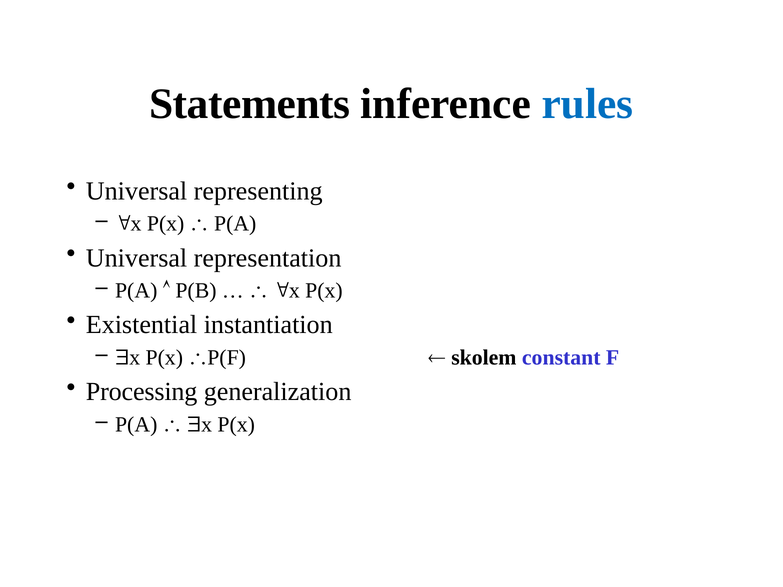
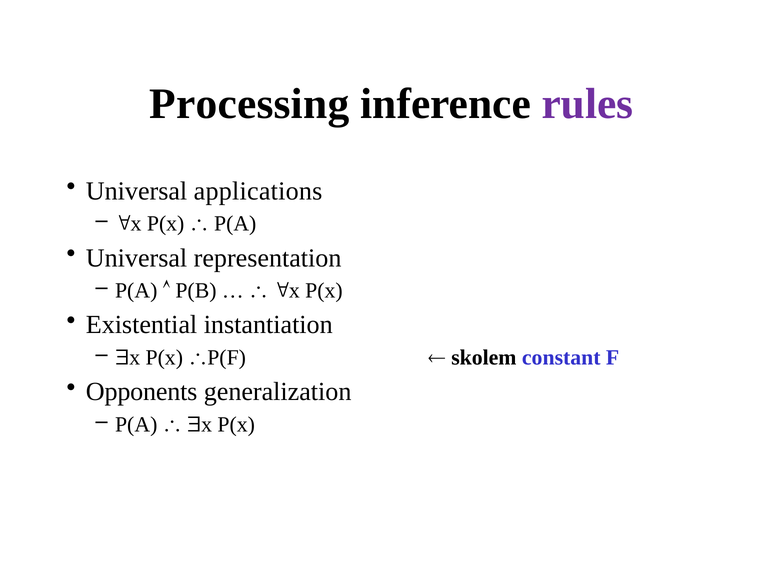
Statements: Statements -> Processing (249, 104)
rules colour: blue -> purple (588, 104)
representing: representing -> applications (258, 191)
Processing: Processing -> Opponents (142, 392)
